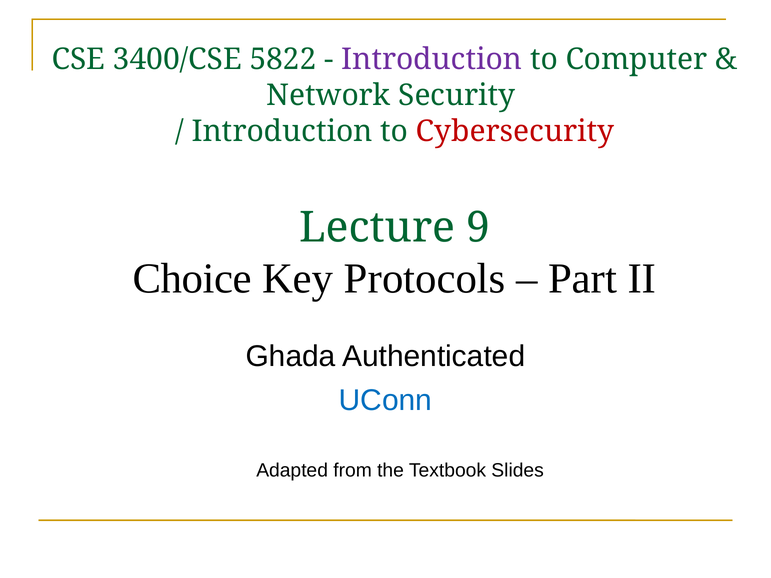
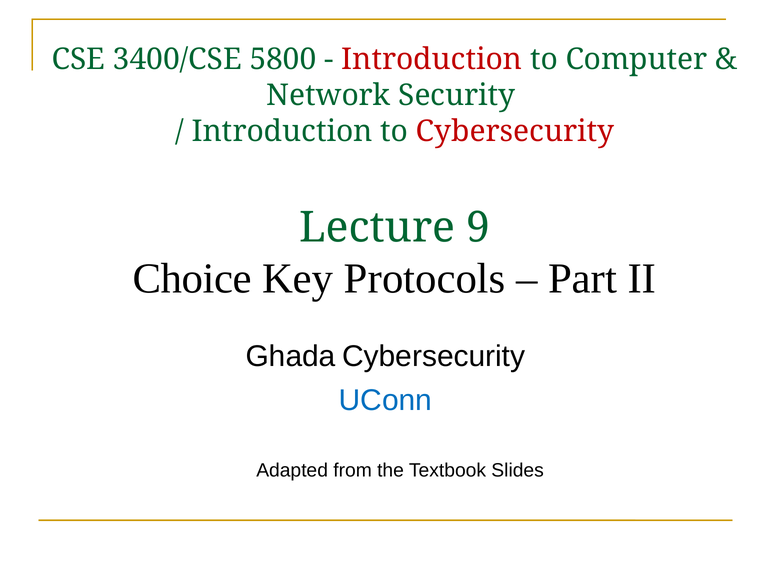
5822: 5822 -> 5800 (283, 60)
Introduction colour: purple -> red (432, 60)
Ghada Authenticated: Authenticated -> Cybersecurity (434, 356)
